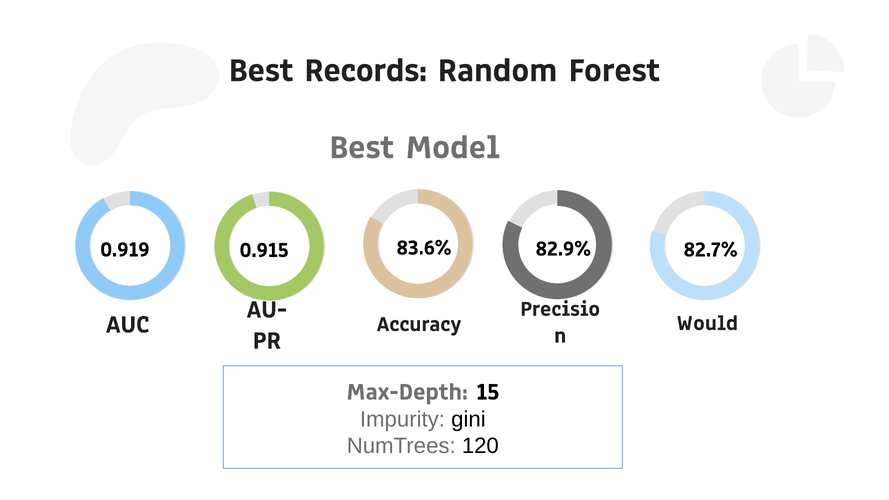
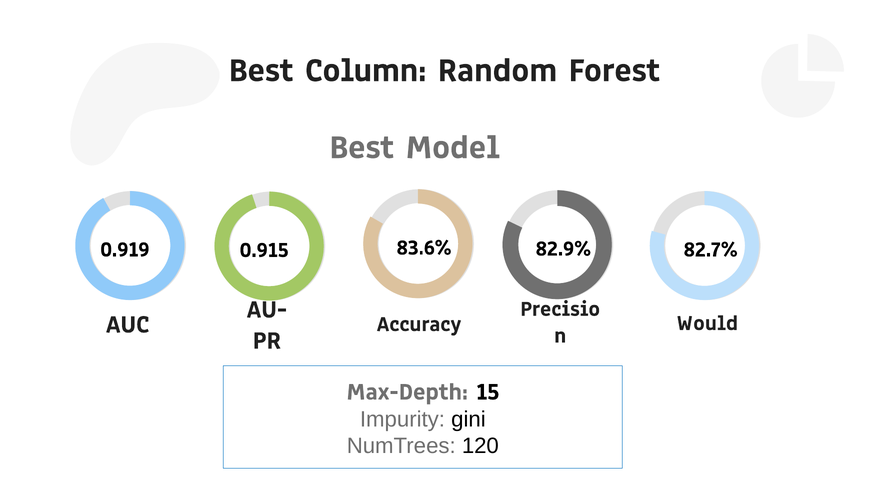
Records: Records -> Column (366, 70)
